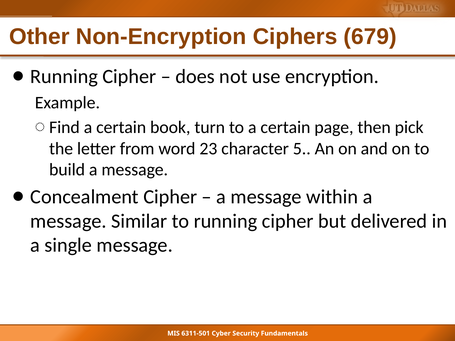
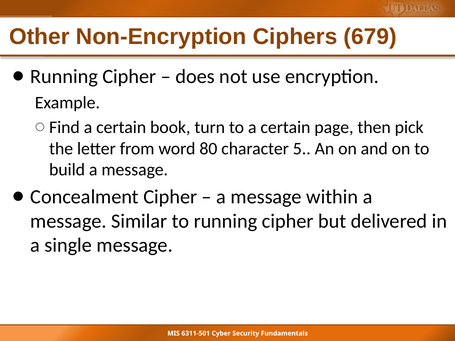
23: 23 -> 80 (208, 149)
